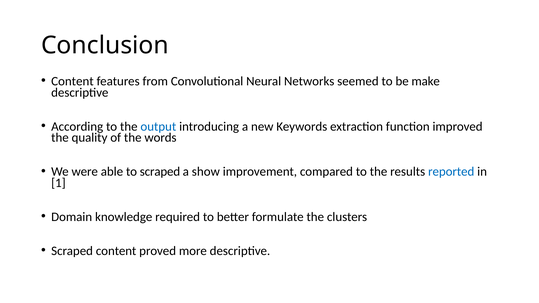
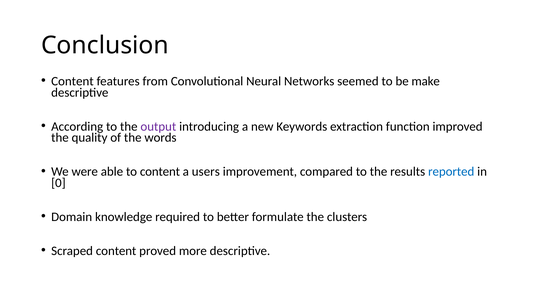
output colour: blue -> purple (158, 127)
to scraped: scraped -> content (160, 172)
show: show -> users (206, 172)
1: 1 -> 0 (58, 183)
